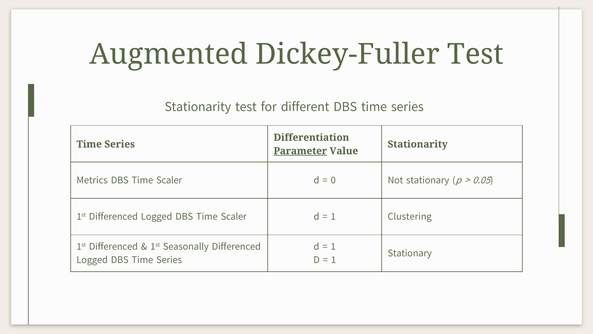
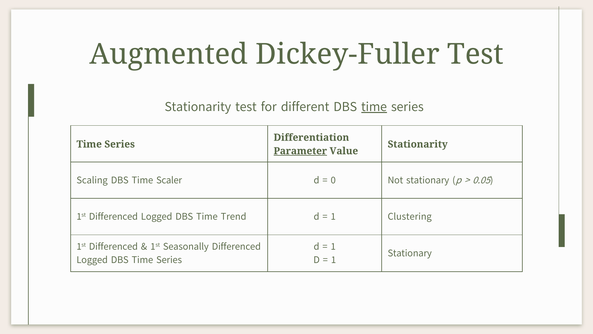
time underline: none -> present (374, 107)
Metrics: Metrics -> Scaling (92, 180)
Logged DBS Time Scaler: Scaler -> Trend (234, 216)
